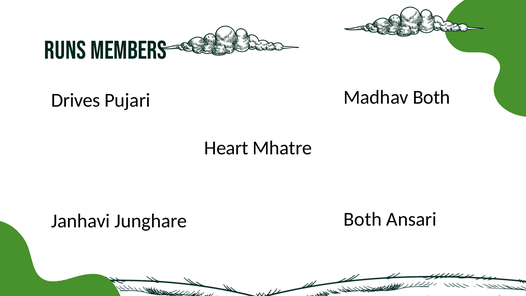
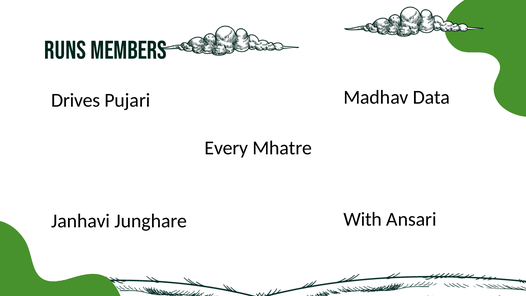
Madhav Both: Both -> Data (431, 97)
Heart: Heart -> Every (226, 148)
Junghare Both: Both -> With (363, 219)
